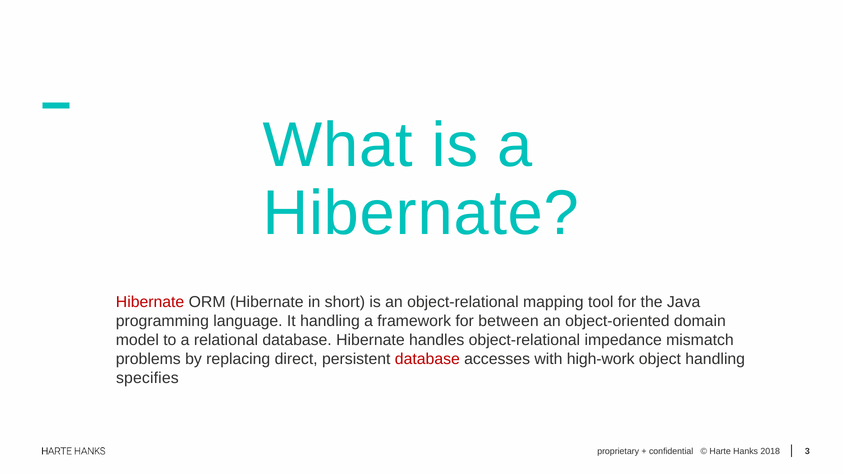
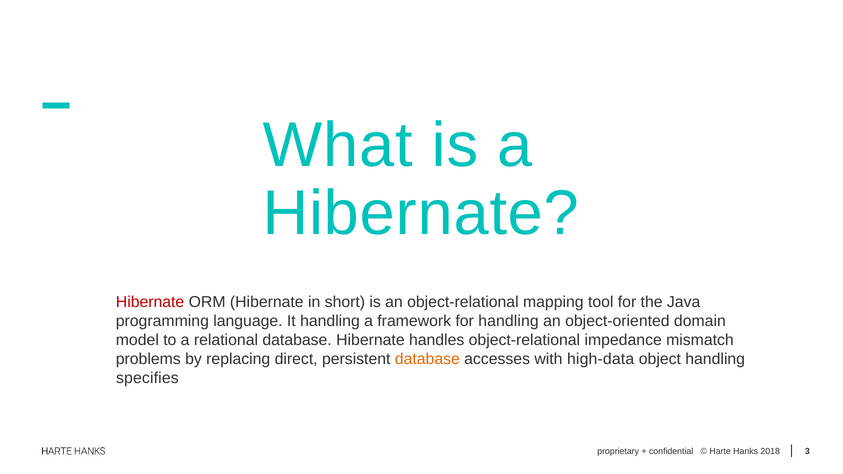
for between: between -> handling (509, 321)
database colour: red -> orange (427, 359)
high-work: high-work -> high-data (601, 359)
